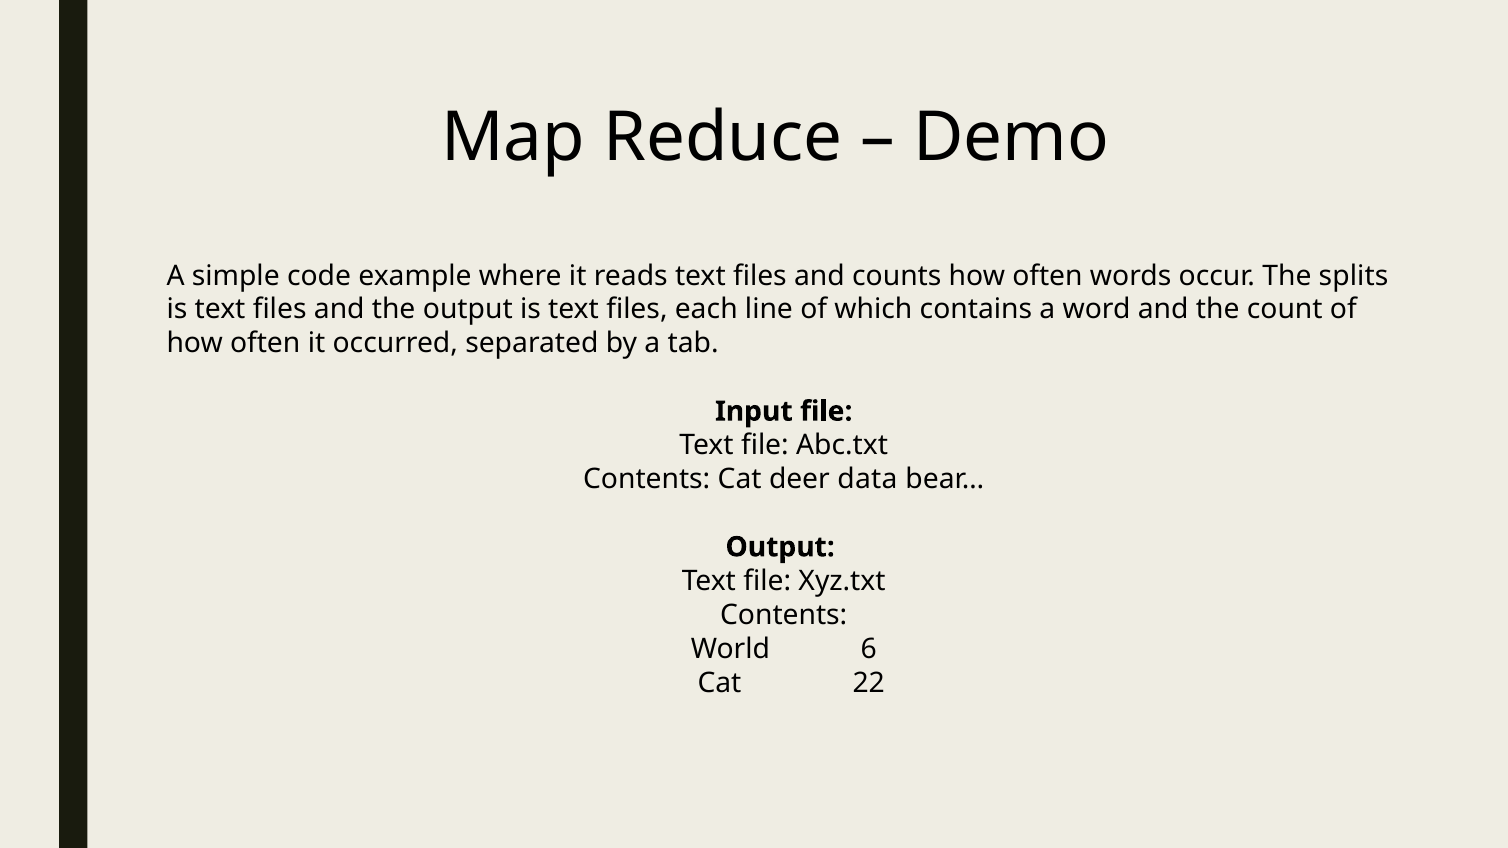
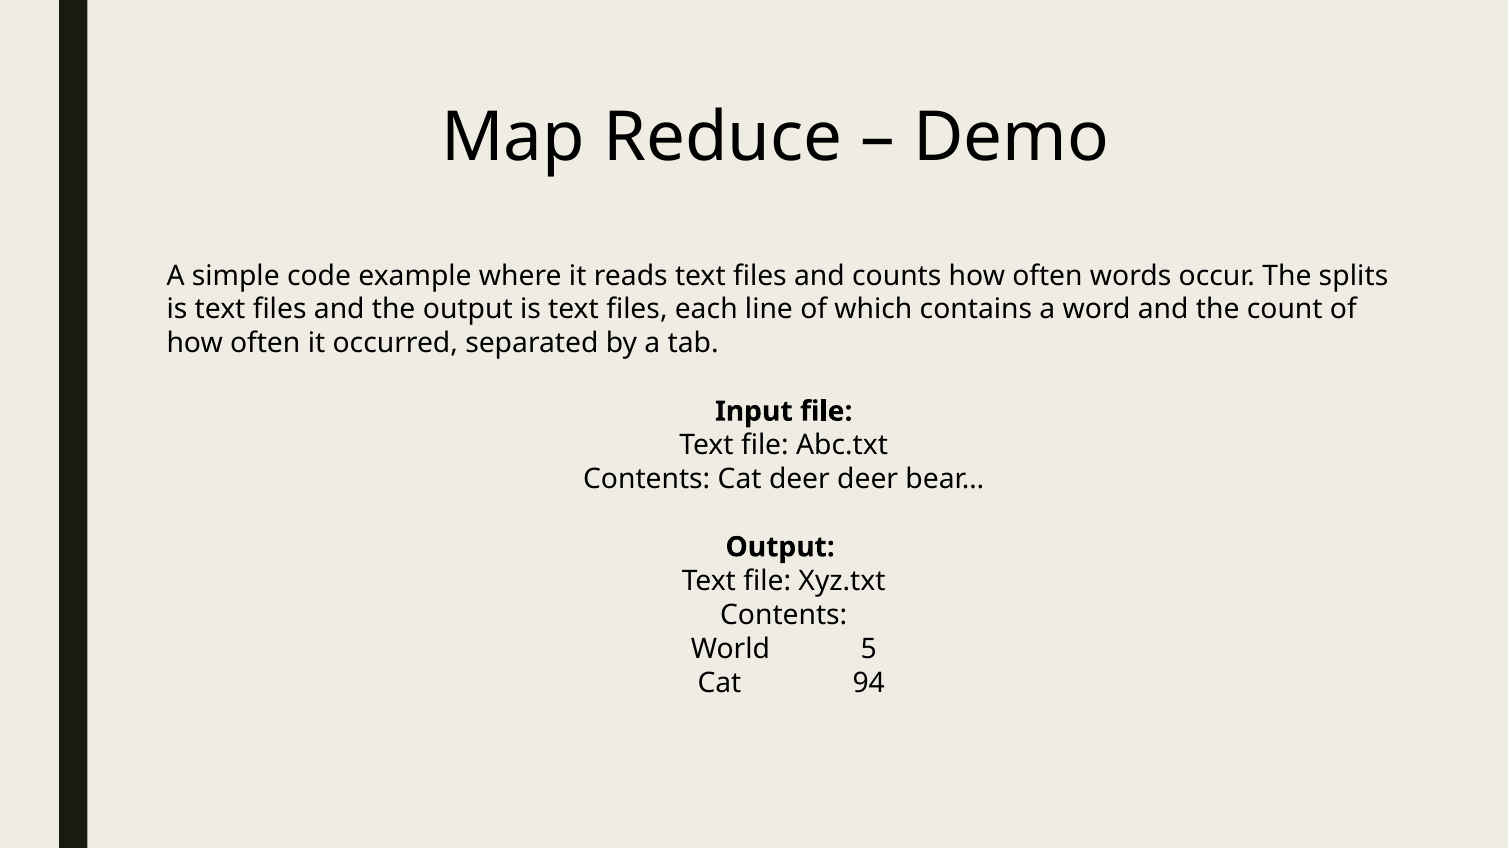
deer data: data -> deer (868, 479)
6: 6 -> 5 (869, 649)
22: 22 -> 94 (869, 683)
